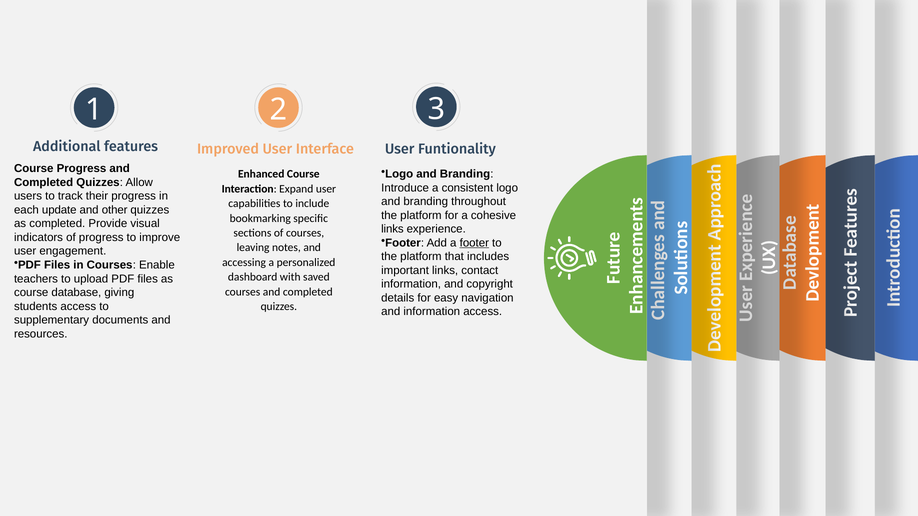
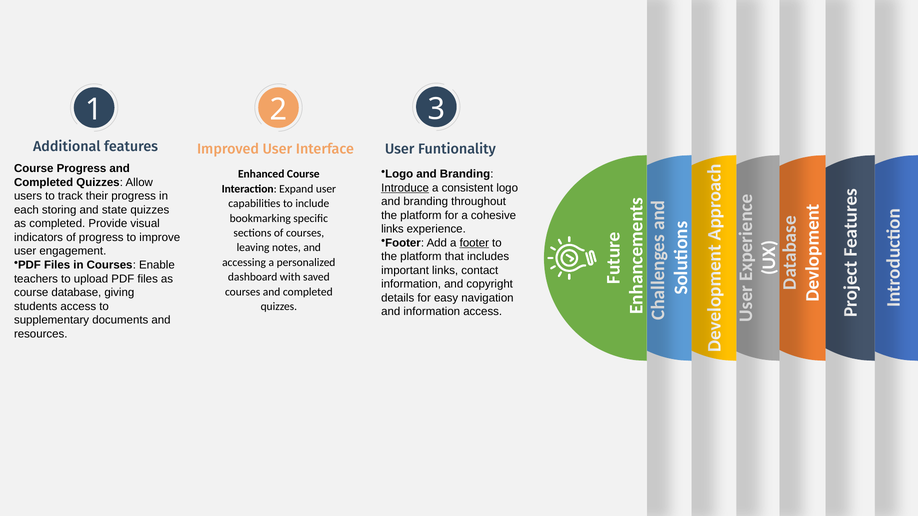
Introduce underline: none -> present (405, 188)
update: update -> storing (59, 210)
other: other -> state (115, 210)
